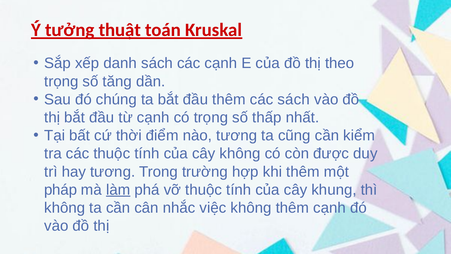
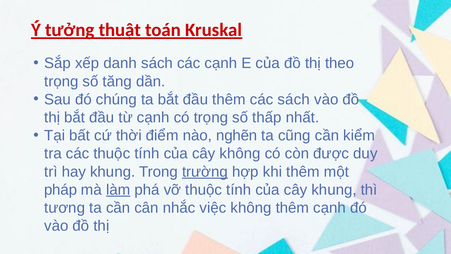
nào tương: tương -> nghẽn (237, 135)
hay tương: tương -> khung (113, 172)
trường underline: none -> present (205, 172)
không: không -> tương (65, 208)
